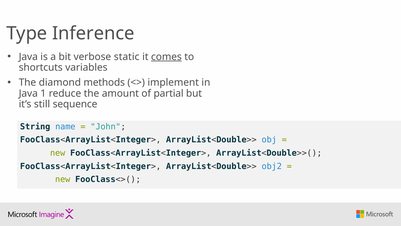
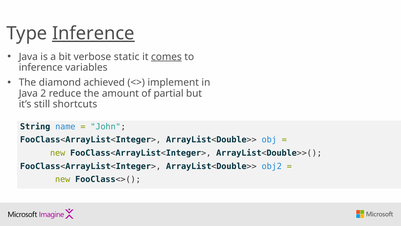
Inference underline: none -> present (93, 33)
shortcuts: shortcuts -> inference (41, 67)
methods: methods -> achieved (104, 82)
1: 1 -> 2 (43, 93)
sequence: sequence -> shortcuts (75, 104)
